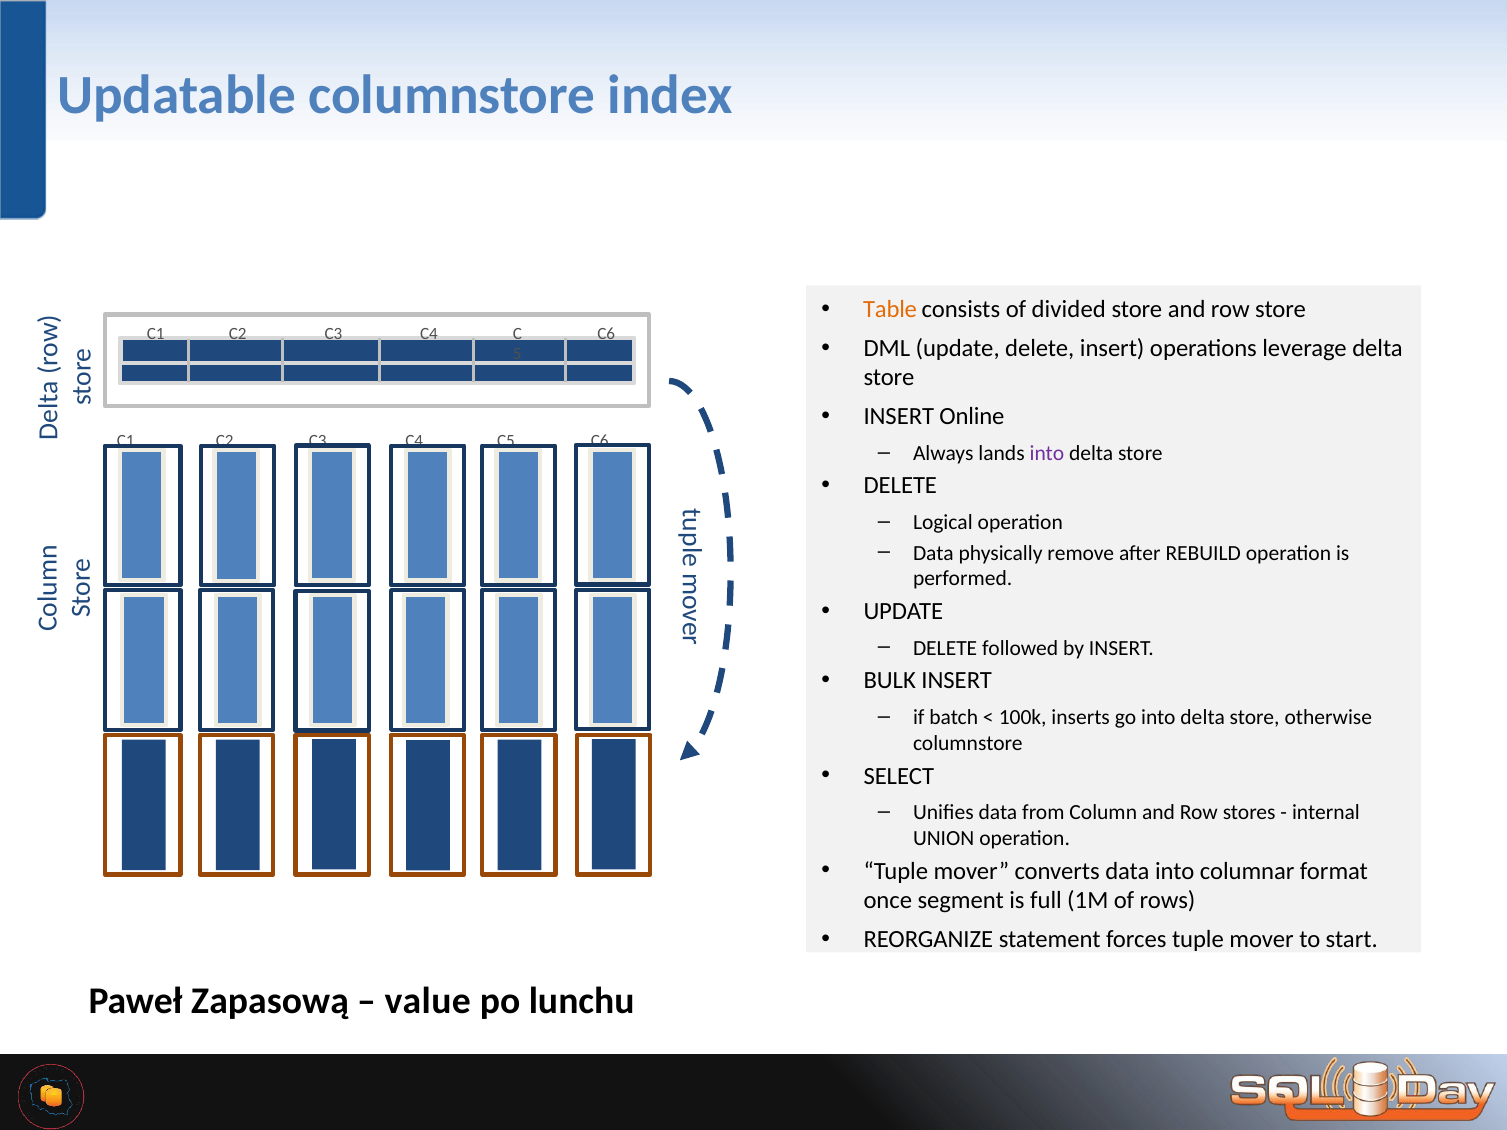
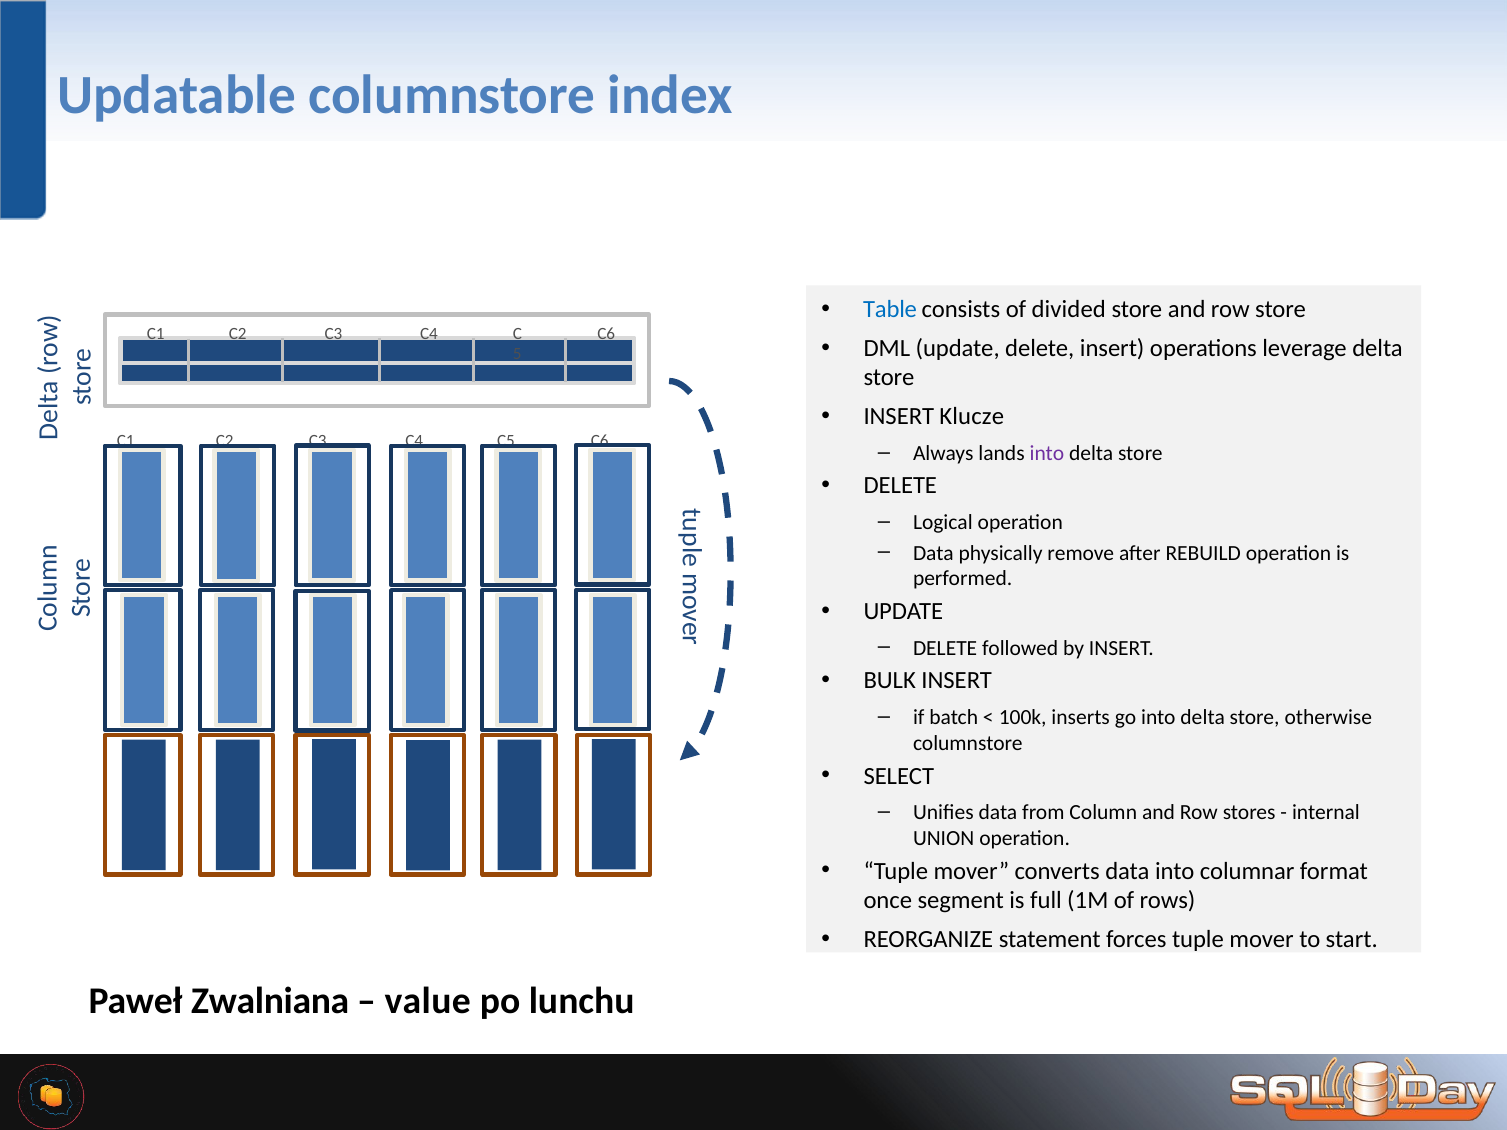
Table colour: orange -> blue (890, 309)
Online: Online -> Klucze (972, 417)
Zapasową: Zapasową -> Zwalniana (270, 1001)
